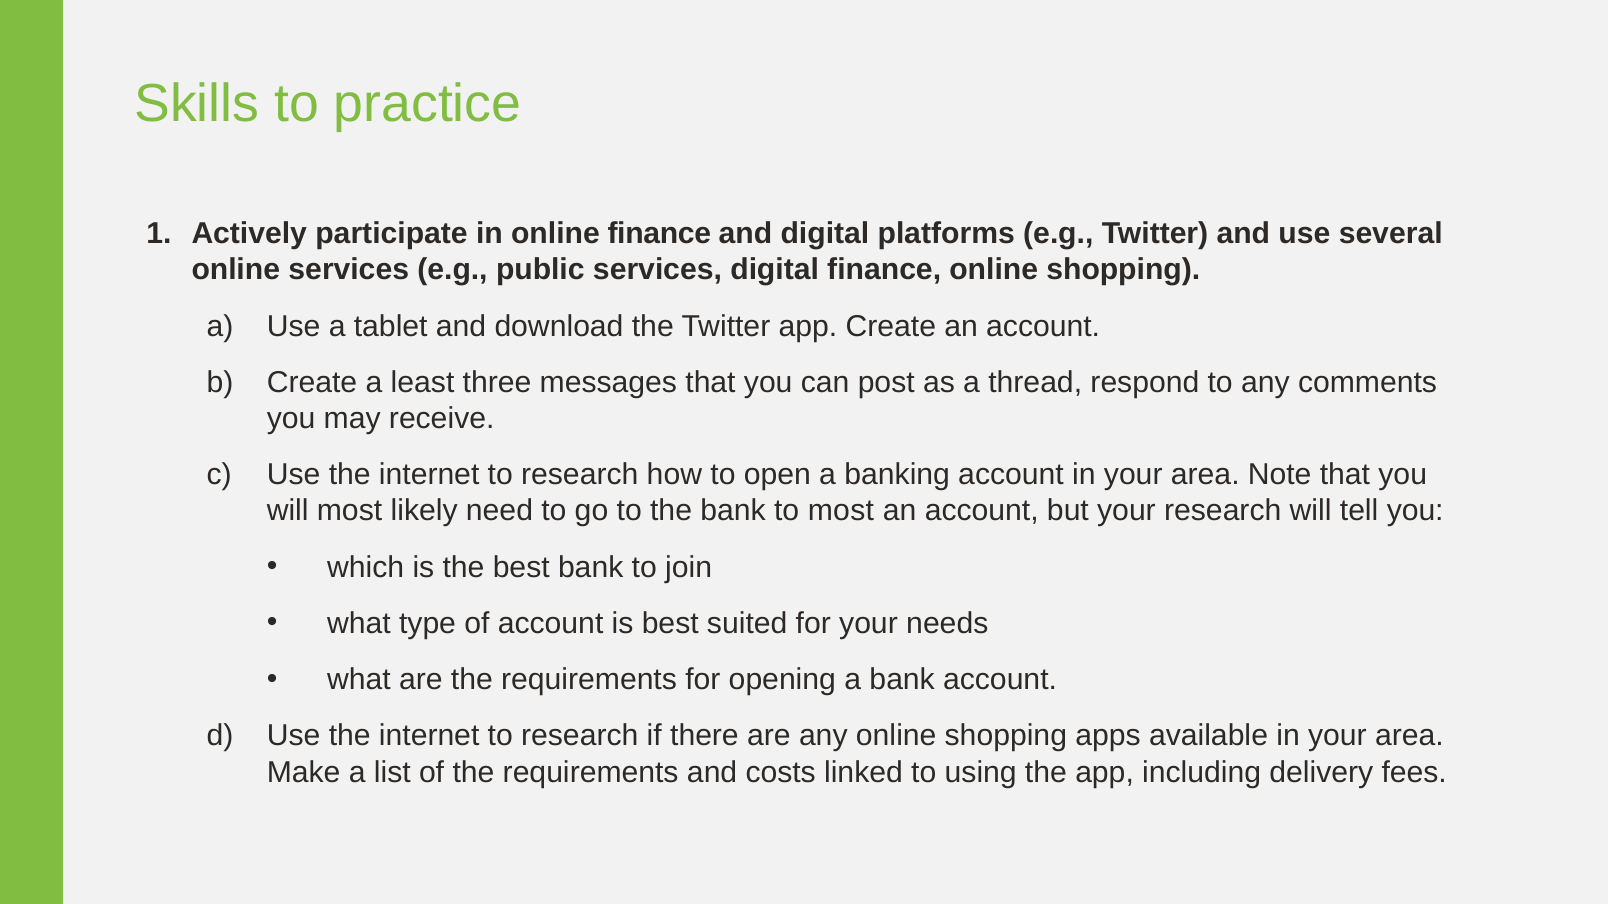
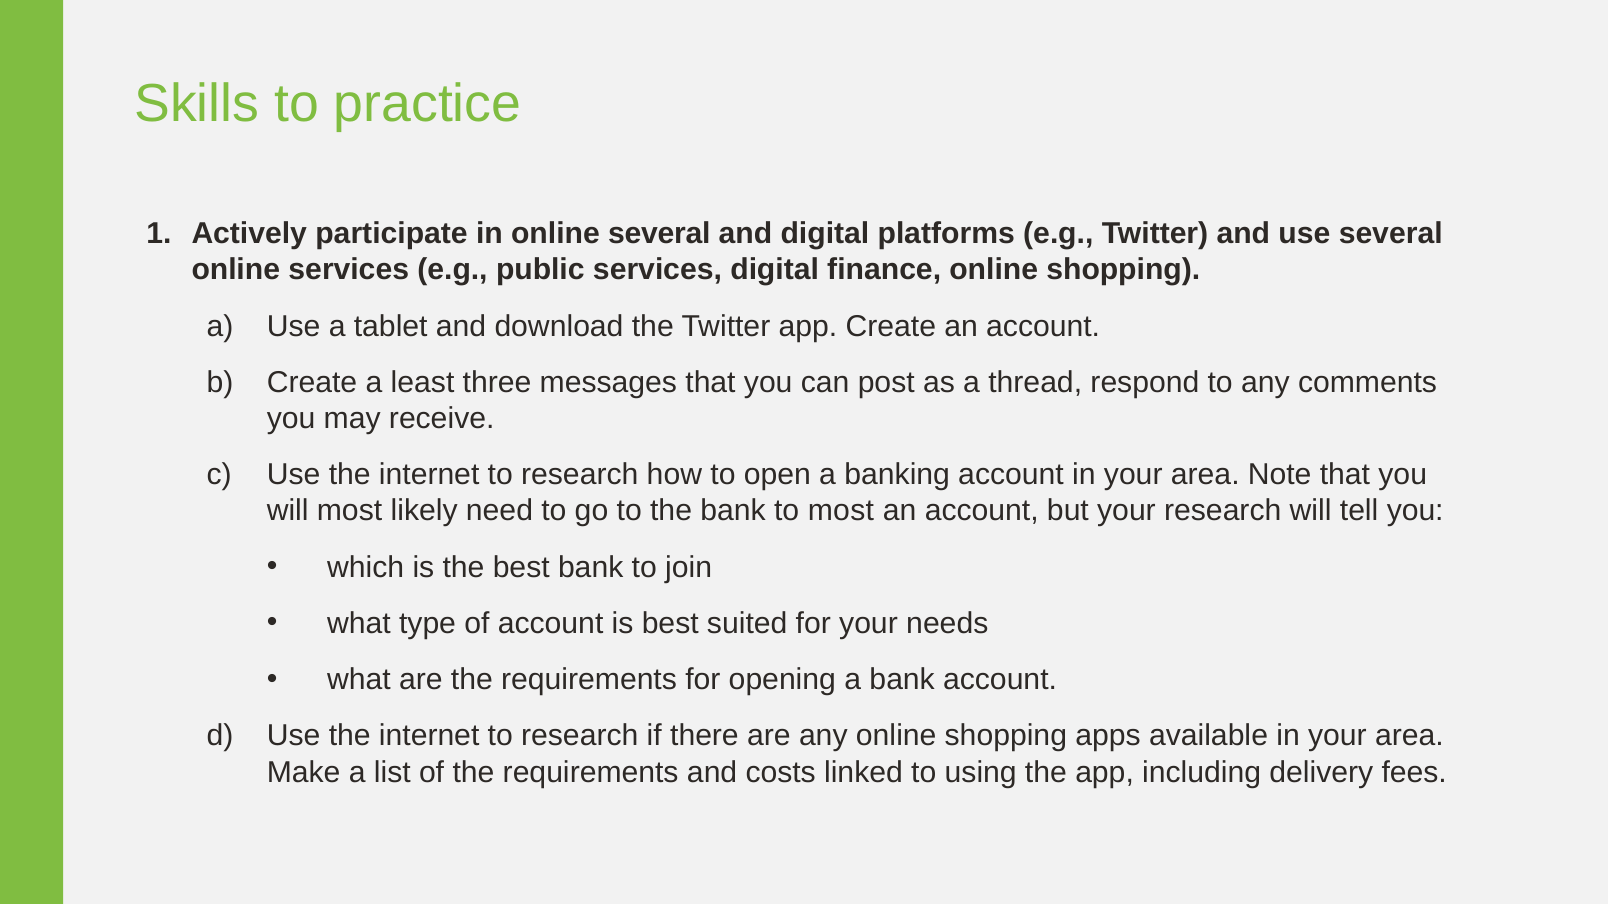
online finance: finance -> several (659, 234)
